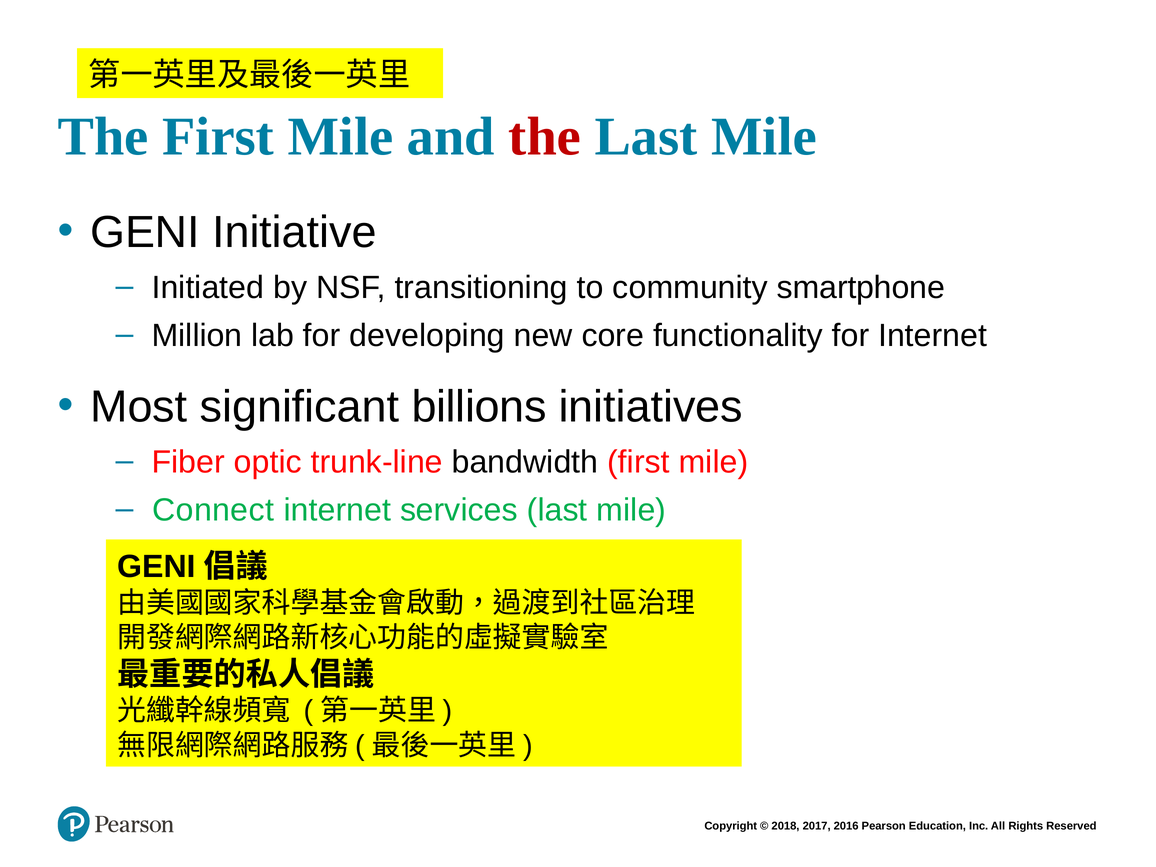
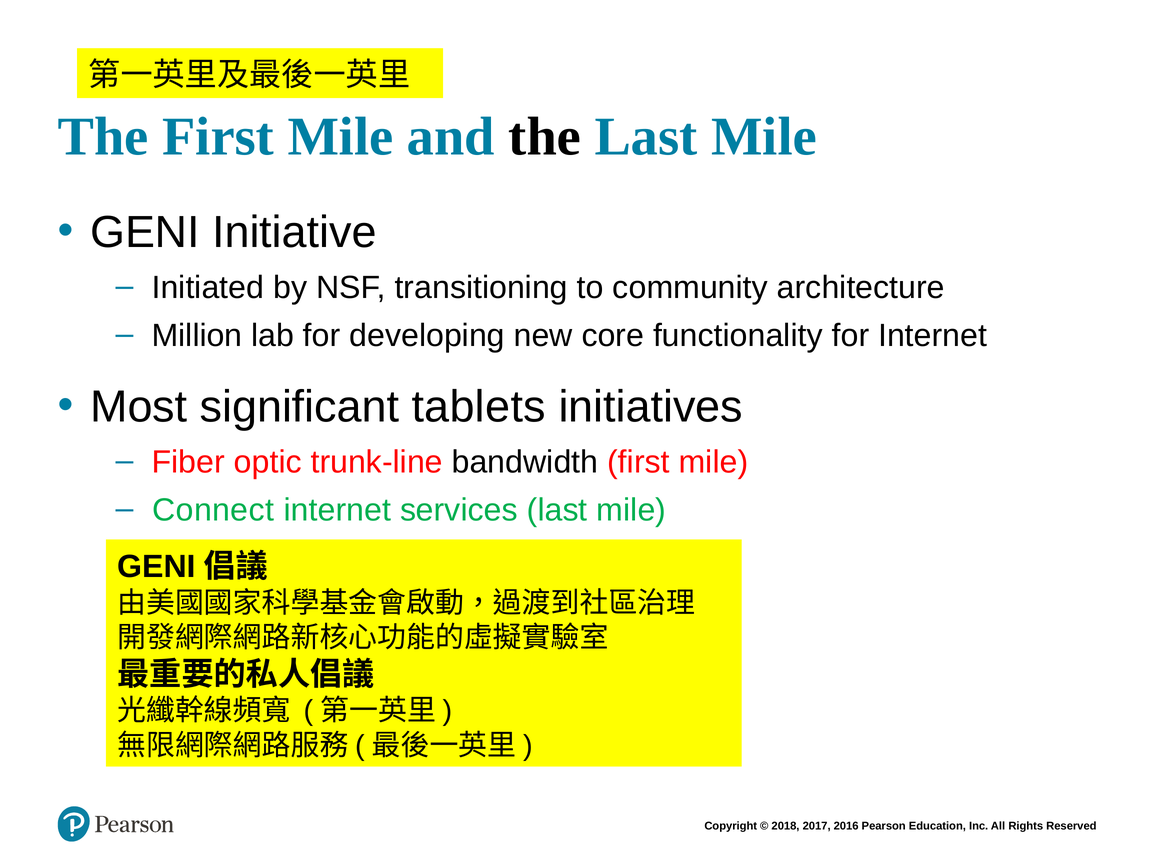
the colour: red -> black (545, 137)
smartphone: smartphone -> architecture (861, 287)
billions: billions -> tablets (479, 407)
